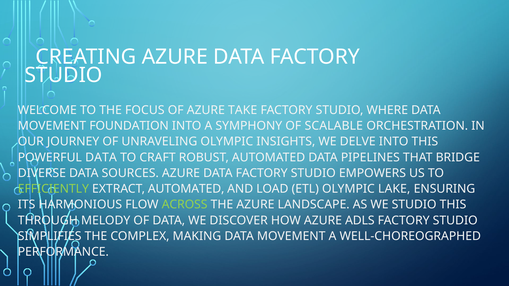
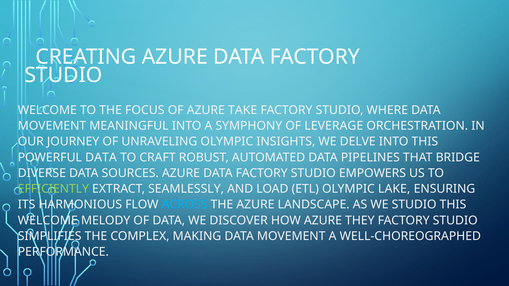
FOUNDATION: FOUNDATION -> MEANINGFUL (129, 126)
SCALABLE: SCALABLE -> LEVERAGE (334, 126)
EXTRACT AUTOMATED: AUTOMATED -> SEAMLESSLY (186, 189)
ACROSS colour: light green -> light blue (185, 205)
THROUGH: THROUGH -> WELCOME (48, 221)
ADLS: ADLS -> THEY (360, 221)
